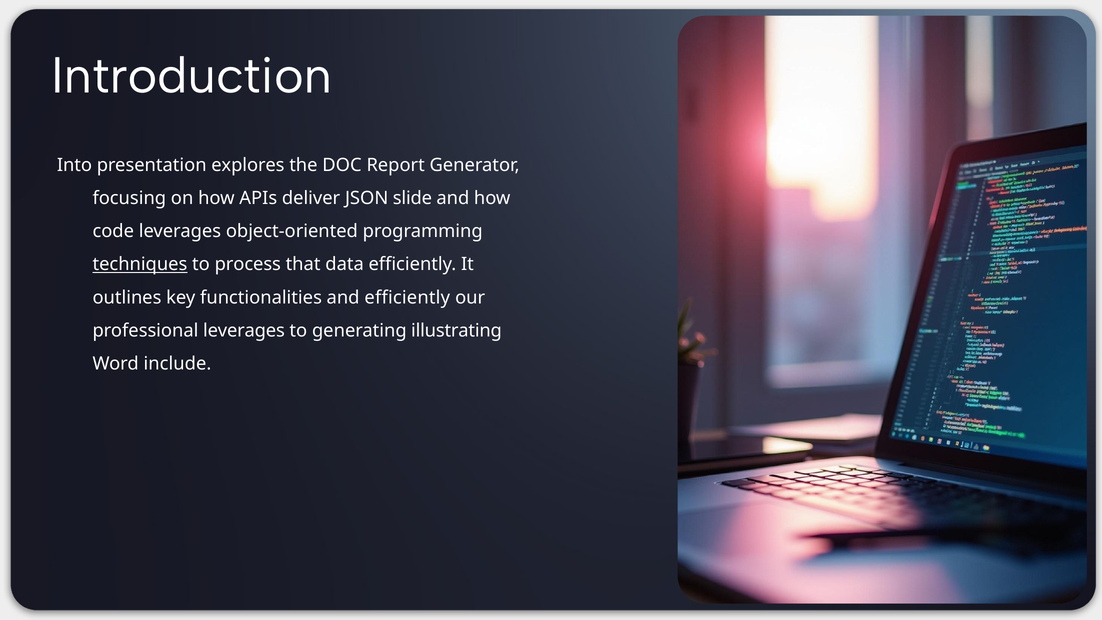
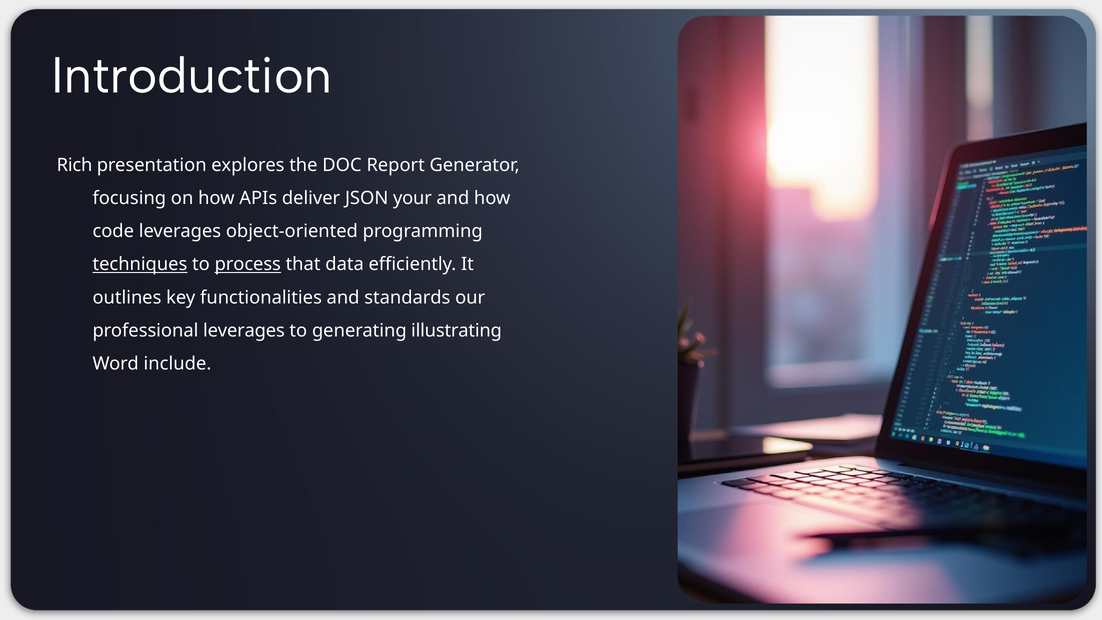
Into: Into -> Rich (75, 165)
slide: slide -> your (412, 198)
process underline: none -> present (248, 264)
and efficiently: efficiently -> standards (407, 297)
